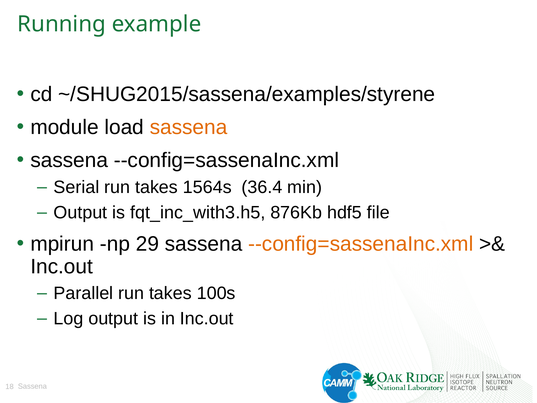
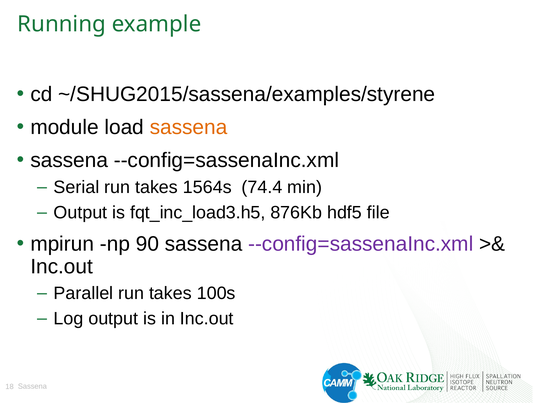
36.4: 36.4 -> 74.4 (262, 187)
fqt_inc_with3.h5: fqt_inc_with3.h5 -> fqt_inc_load3.h5 (198, 212)
29: 29 -> 90 (147, 244)
--config=sassenaInc.xml colour: orange -> purple (361, 244)
